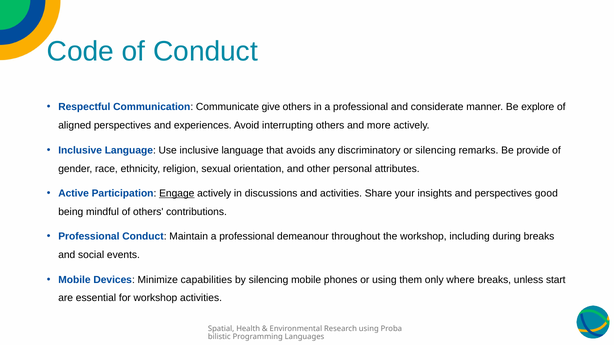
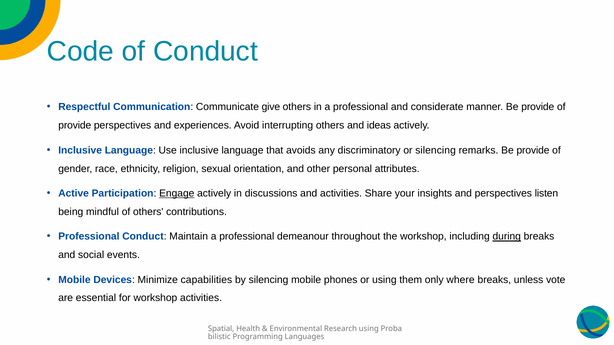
manner Be explore: explore -> provide (538, 107)
aligned: aligned -> provide (75, 126)
more: more -> ideas (379, 126)
good: good -> listen (546, 194)
during underline: none -> present (507, 237)
start: start -> vote (556, 280)
